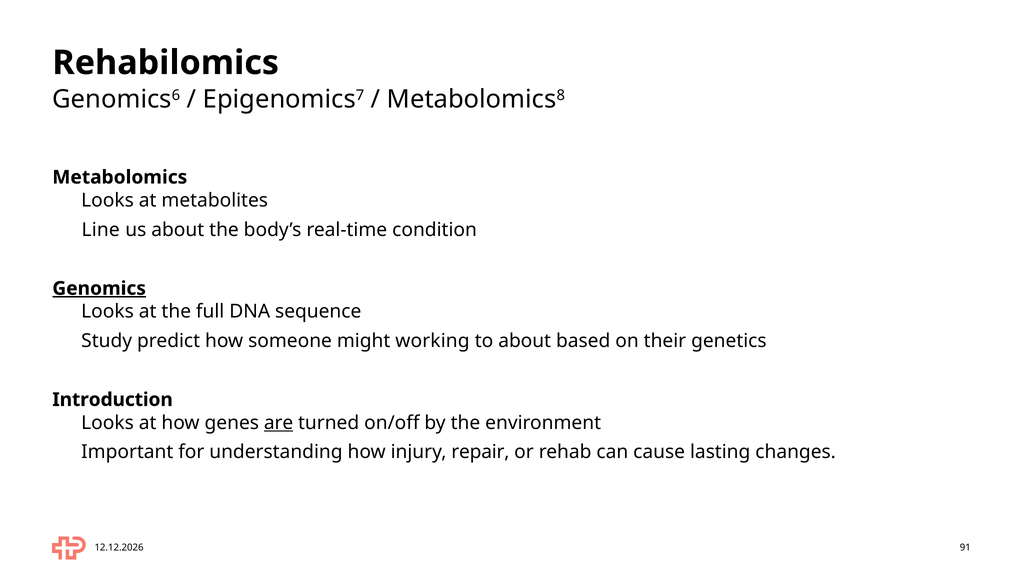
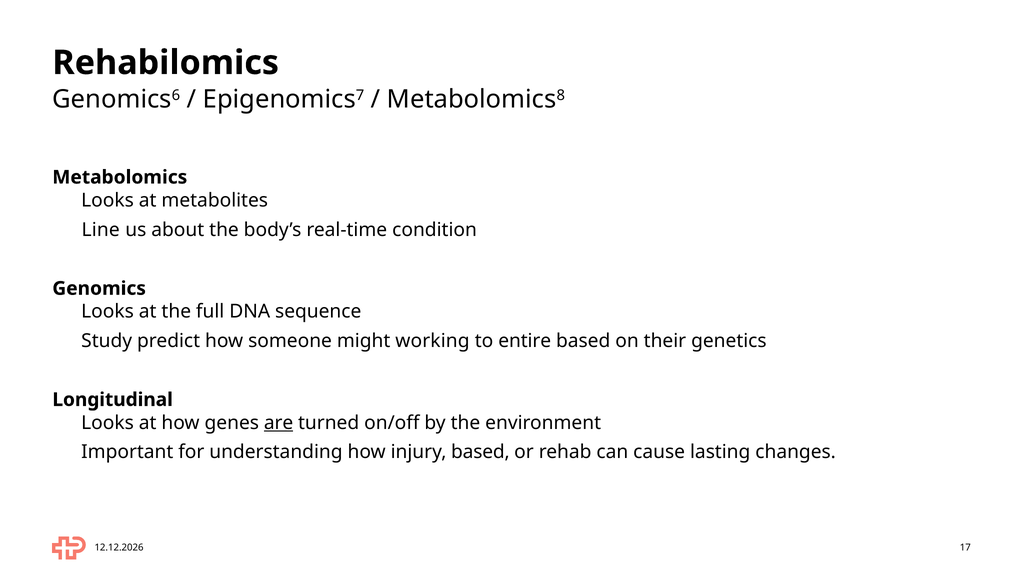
Genomics underline: present -> none (99, 289)
to about: about -> entire (525, 341)
Introduction: Introduction -> Longitudinal (113, 400)
injury repair: repair -> based (480, 452)
91: 91 -> 17 (965, 548)
